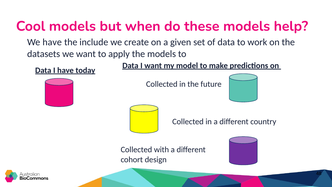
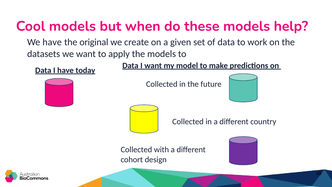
include: include -> original (94, 42)
